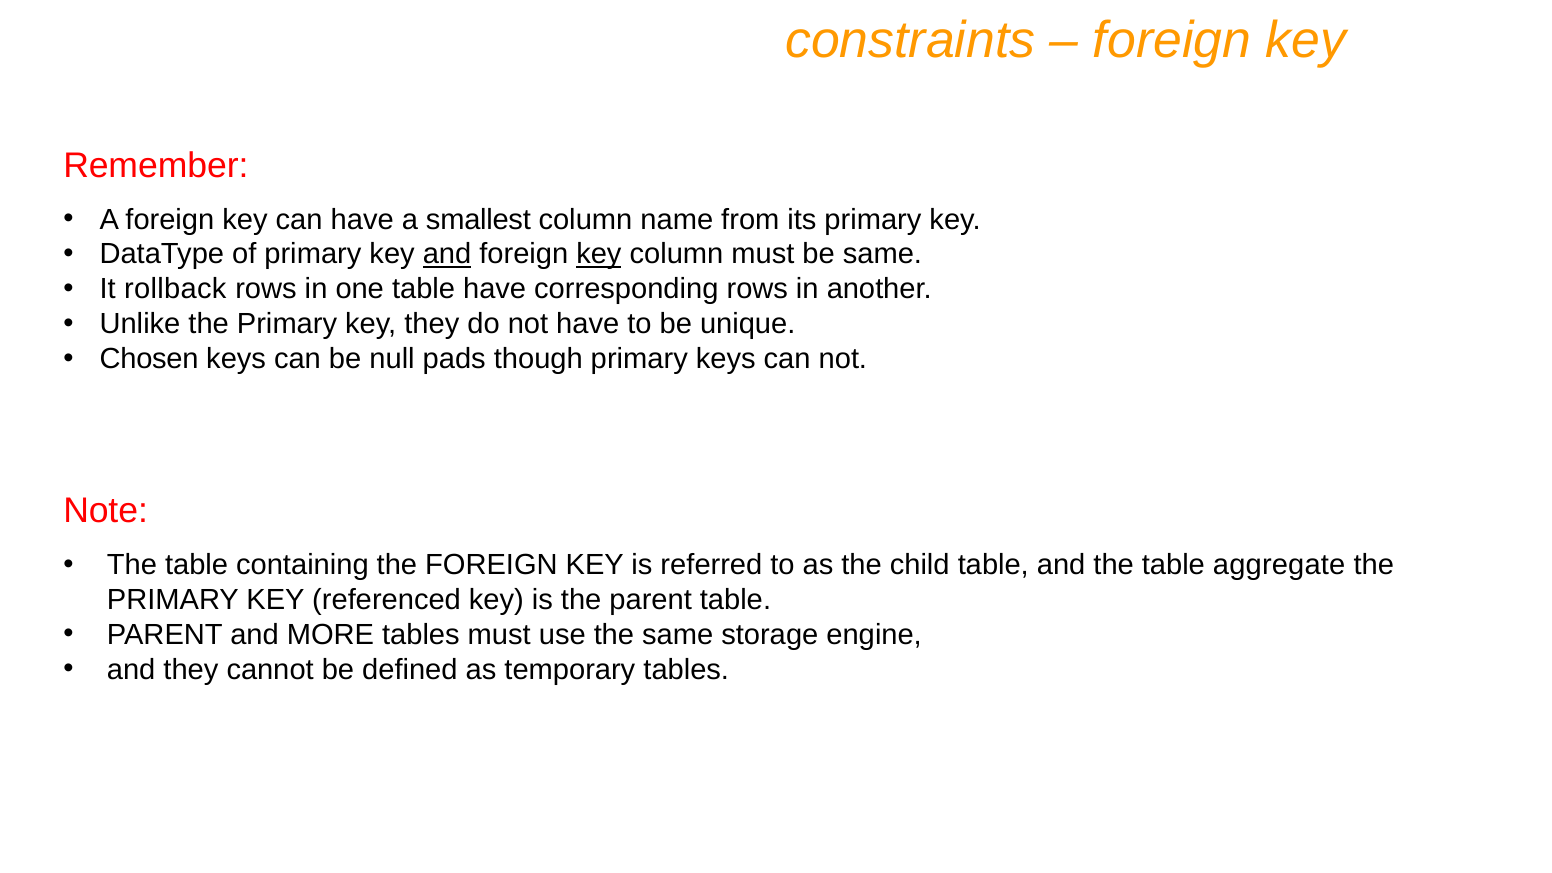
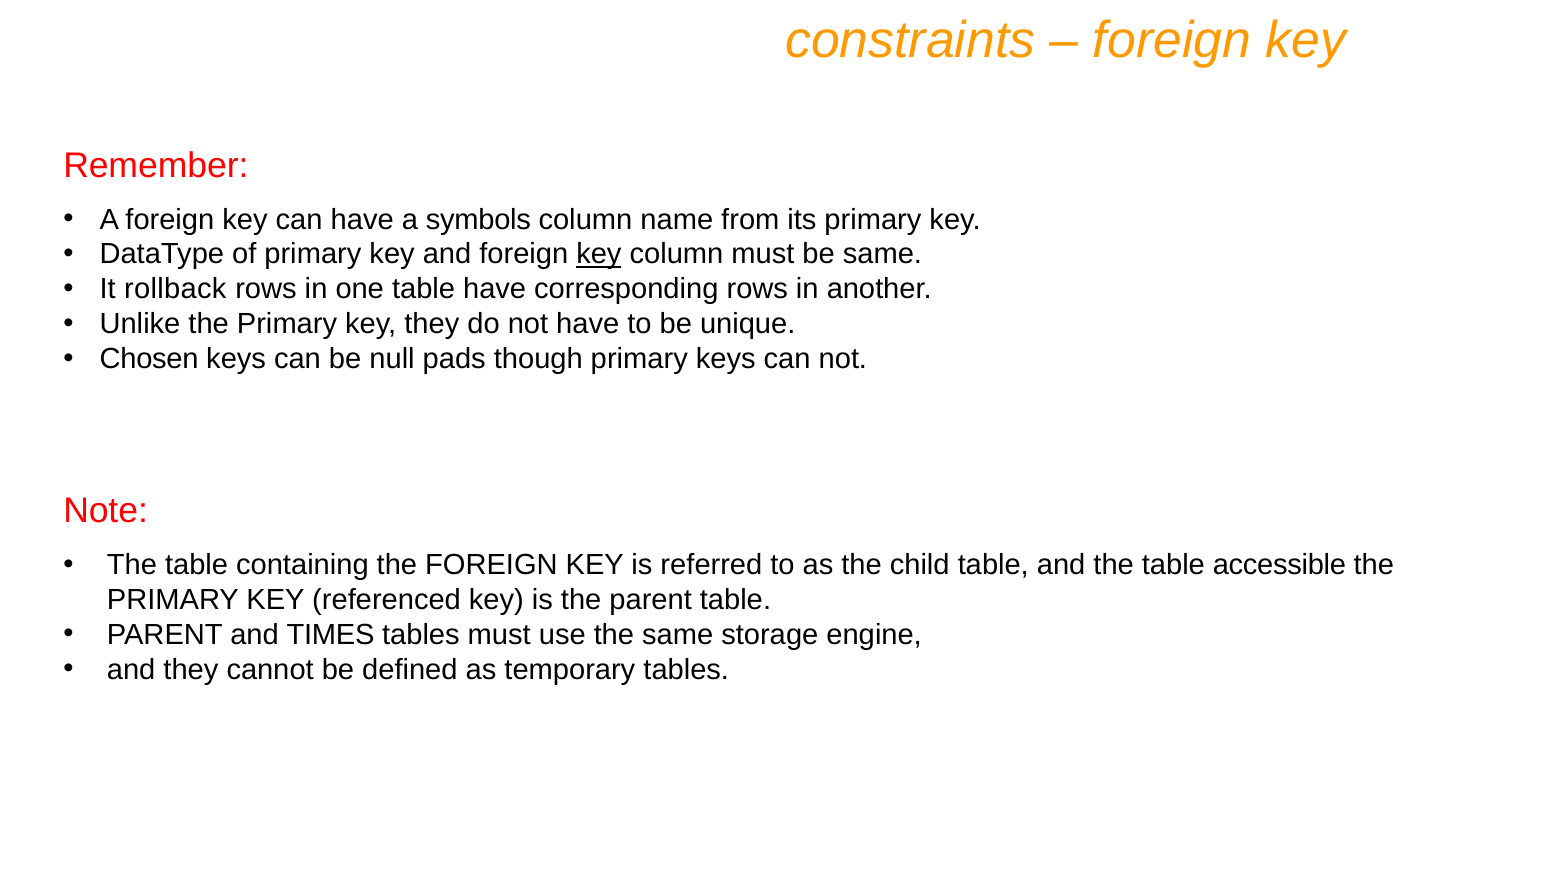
smallest: smallest -> symbols (478, 219)
and underline: present -> none (447, 254)
aggregate: aggregate -> accessible (1279, 565)
MORE: MORE -> TIMES (331, 635)
